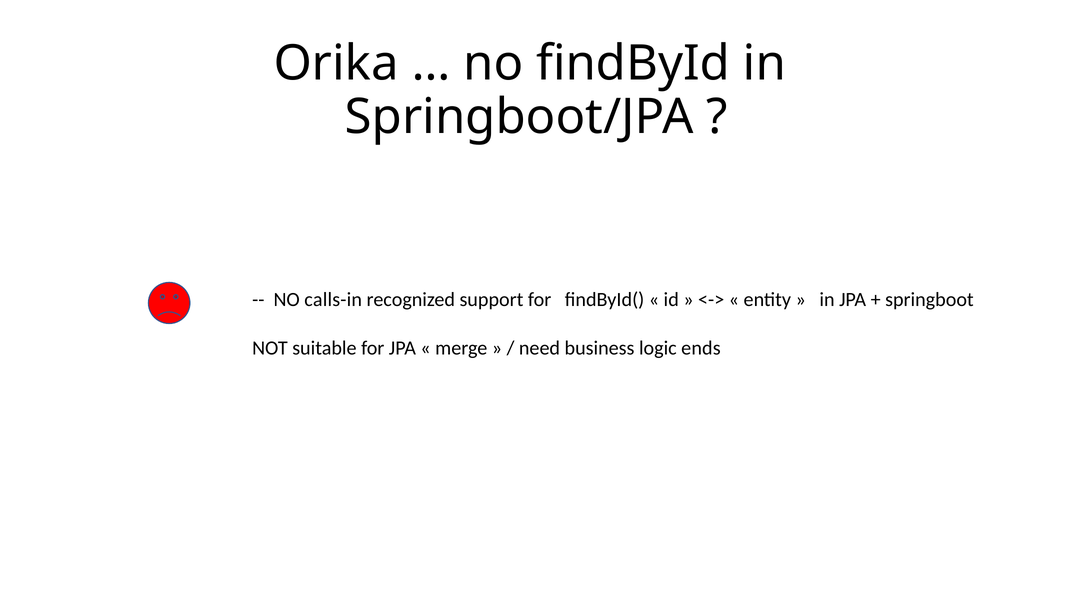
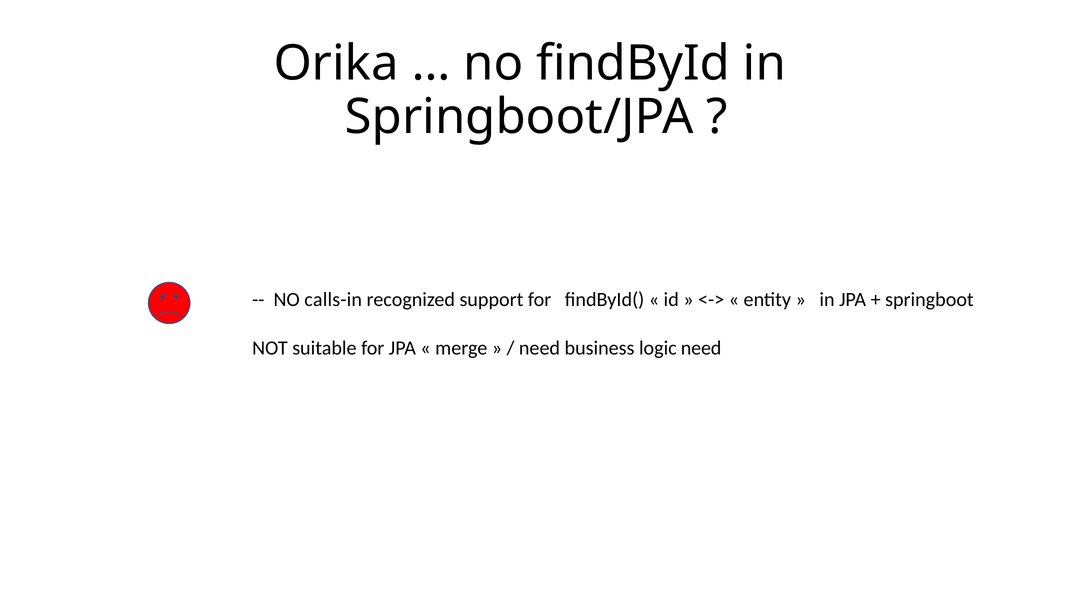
logic ends: ends -> need (701, 348)
